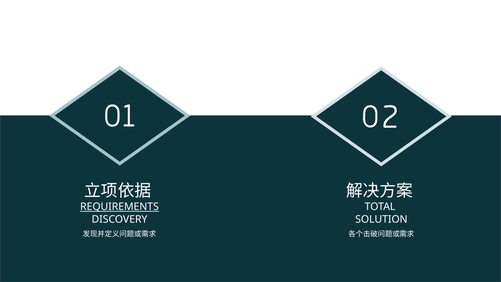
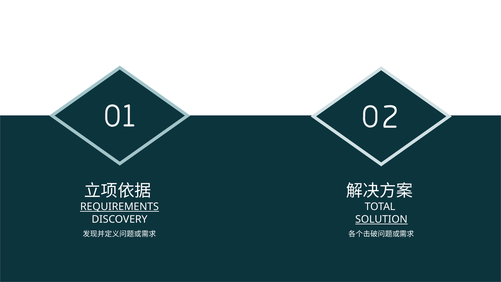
SOLUTION underline: none -> present (381, 219)
